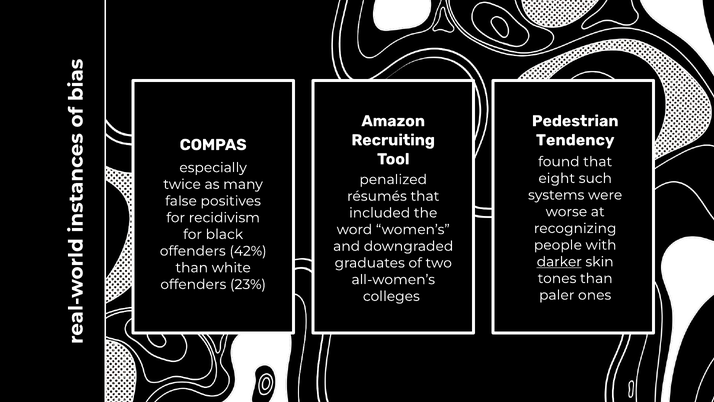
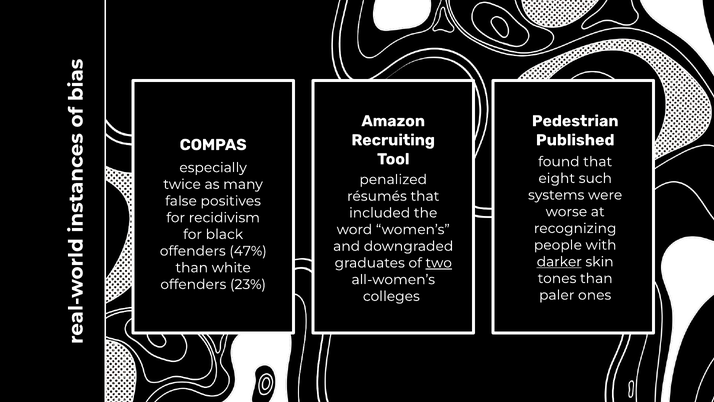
Tendency: Tendency -> Published (575, 140)
42%: 42% -> 47% (248, 251)
two underline: none -> present (439, 263)
